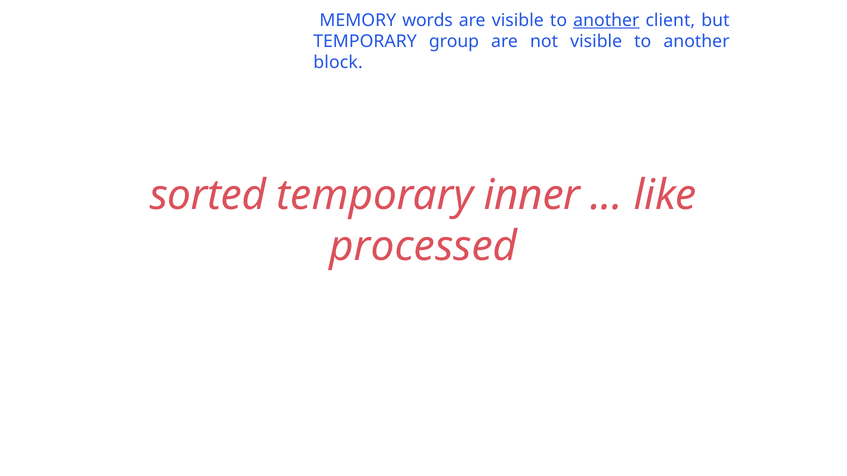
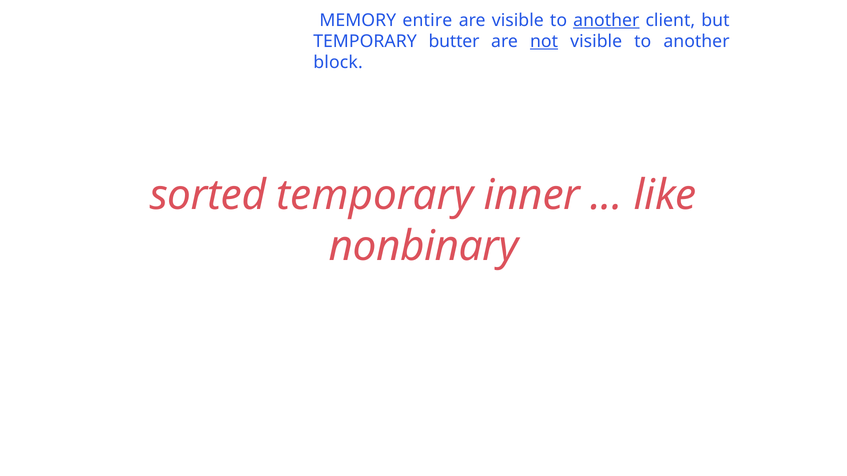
words: words -> entire (427, 20)
group: group -> butter (454, 41)
not underline: none -> present (544, 41)
processed: processed -> nonbinary (424, 246)
